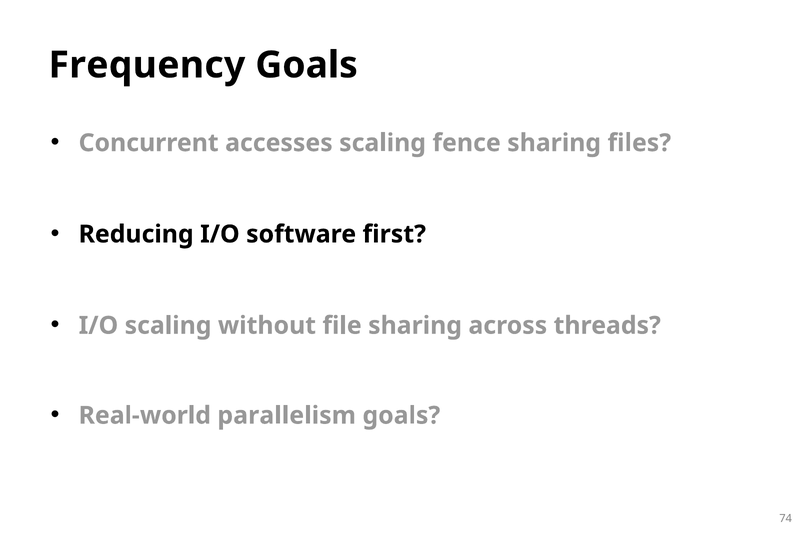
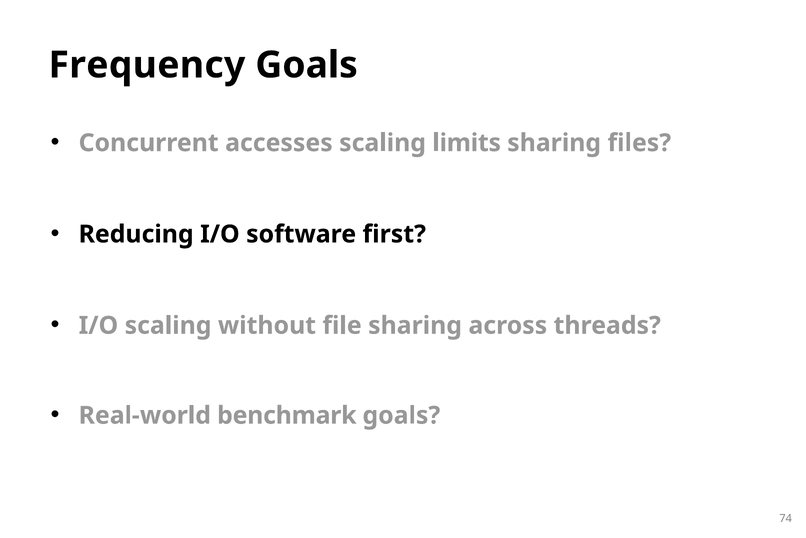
fence: fence -> limits (467, 143)
parallelism: parallelism -> benchmark (287, 415)
